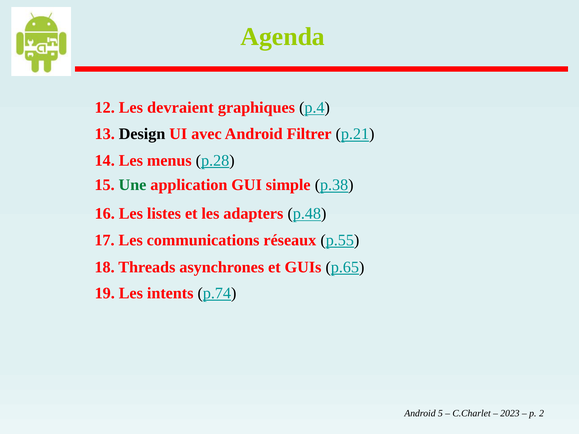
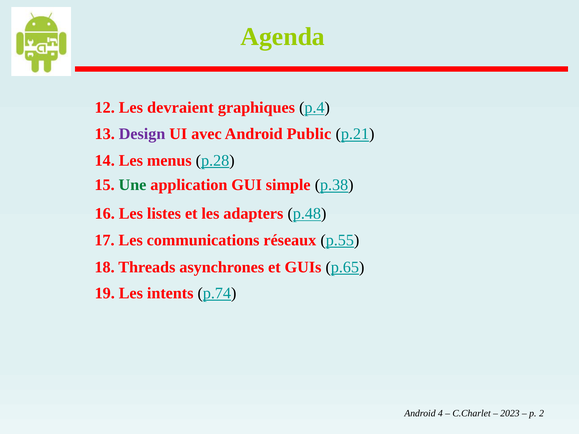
Design colour: black -> purple (142, 134)
Filtrer: Filtrer -> Public (309, 134)
5: 5 -> 4 (440, 413)
